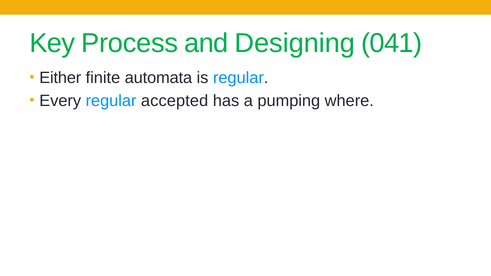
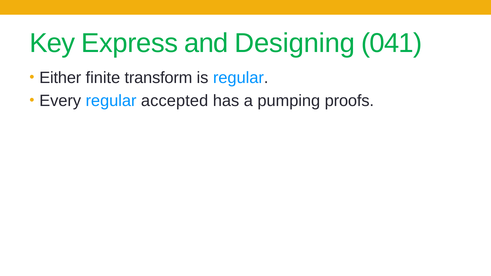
Process: Process -> Express (130, 43)
automata: automata -> transform (158, 78)
where: where -> proofs (349, 101)
